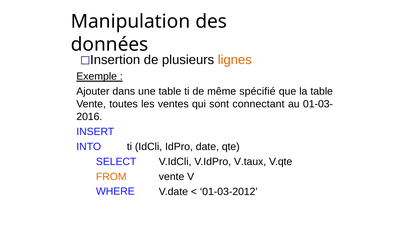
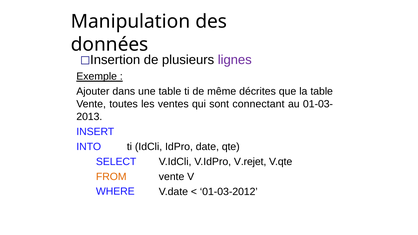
lignes colour: orange -> purple (235, 60)
spécifié: spécifié -> décrites (258, 92)
2016: 2016 -> 2013 (89, 117)
V.taux: V.taux -> V.rejet (250, 162)
